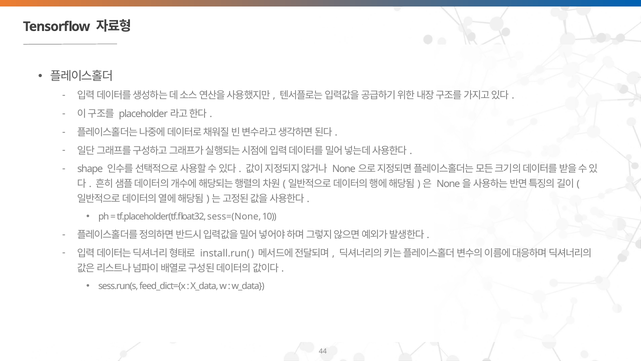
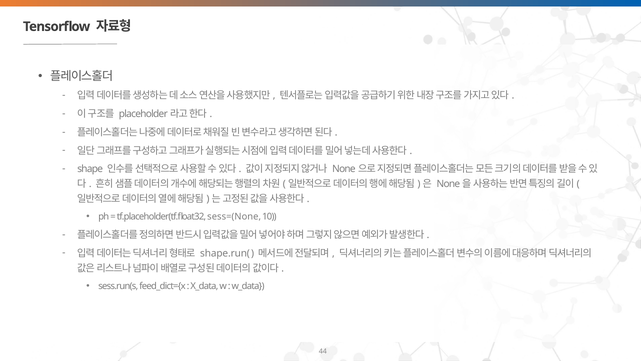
install.run(: install.run( -> shape.run( (225, 253)
